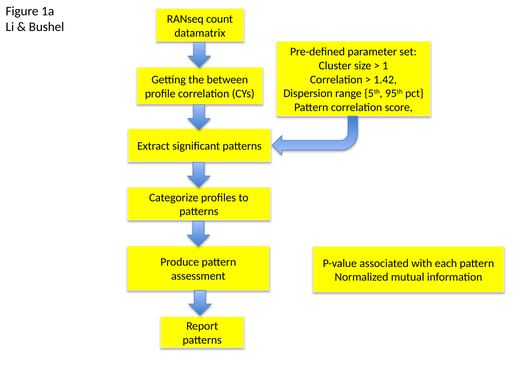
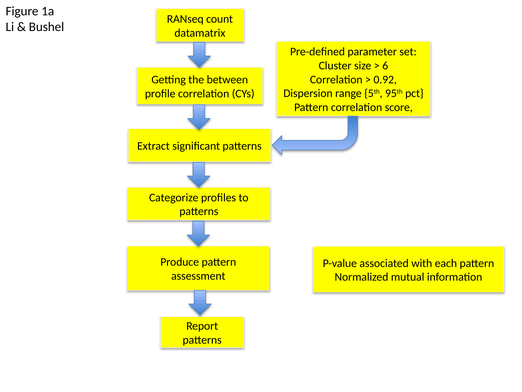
1: 1 -> 6 (385, 66)
1.42: 1.42 -> 0.92 (385, 79)
